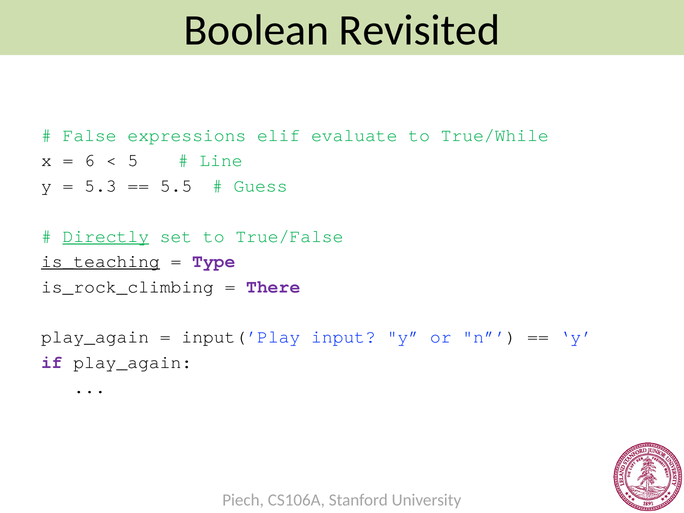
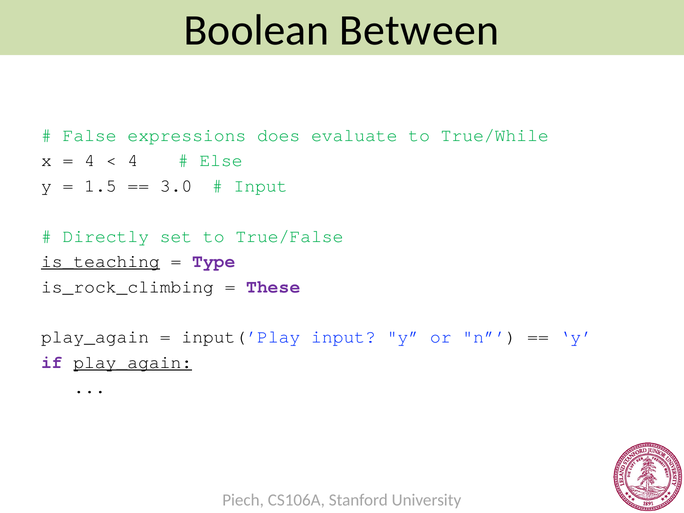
Revisited: Revisited -> Between (419, 30)
elif: elif -> does (279, 135)
6: 6 -> 4 (90, 160)
5: 5 -> 4 (133, 160)
Line: Line -> Else (221, 160)
5.3: 5.3 -> 1.5 (100, 186)
5.5: 5.5 -> 3.0 (176, 186)
Guess: Guess -> Input (261, 186)
Directly underline: present -> none (106, 236)
There: There -> These (273, 287)
play_again underline: none -> present (133, 362)
